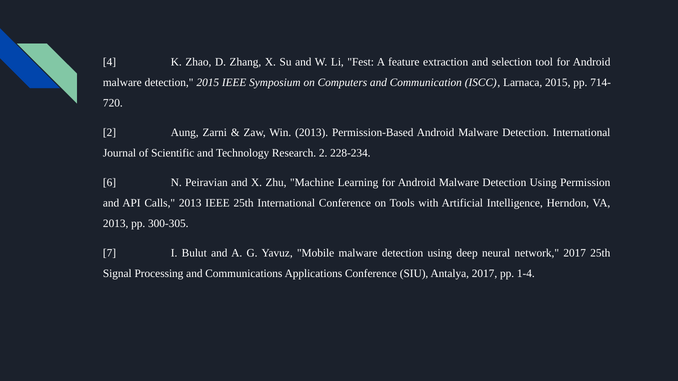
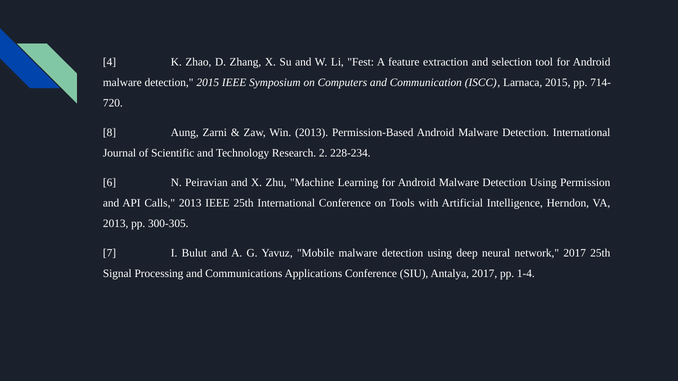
2: 2 -> 8 (110, 133)
